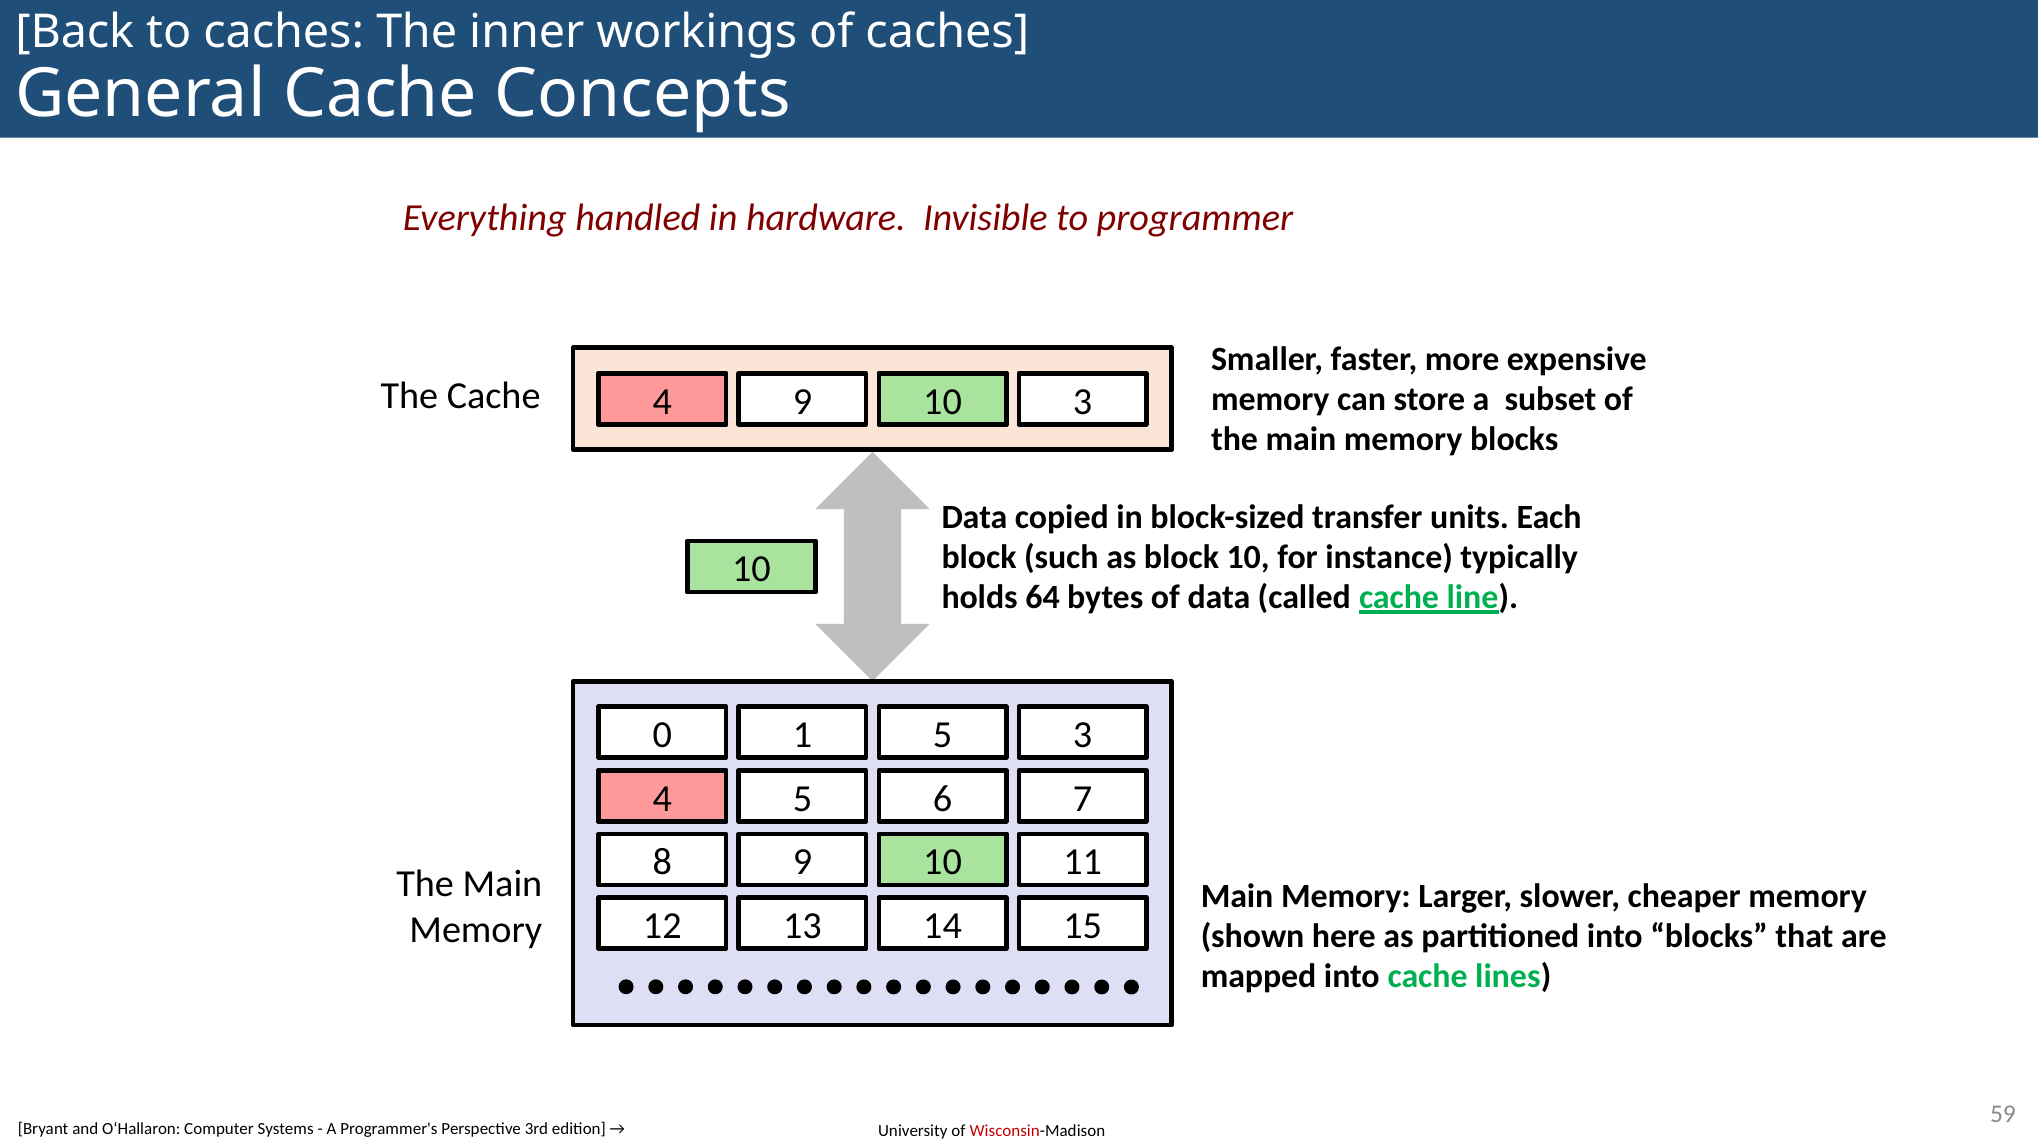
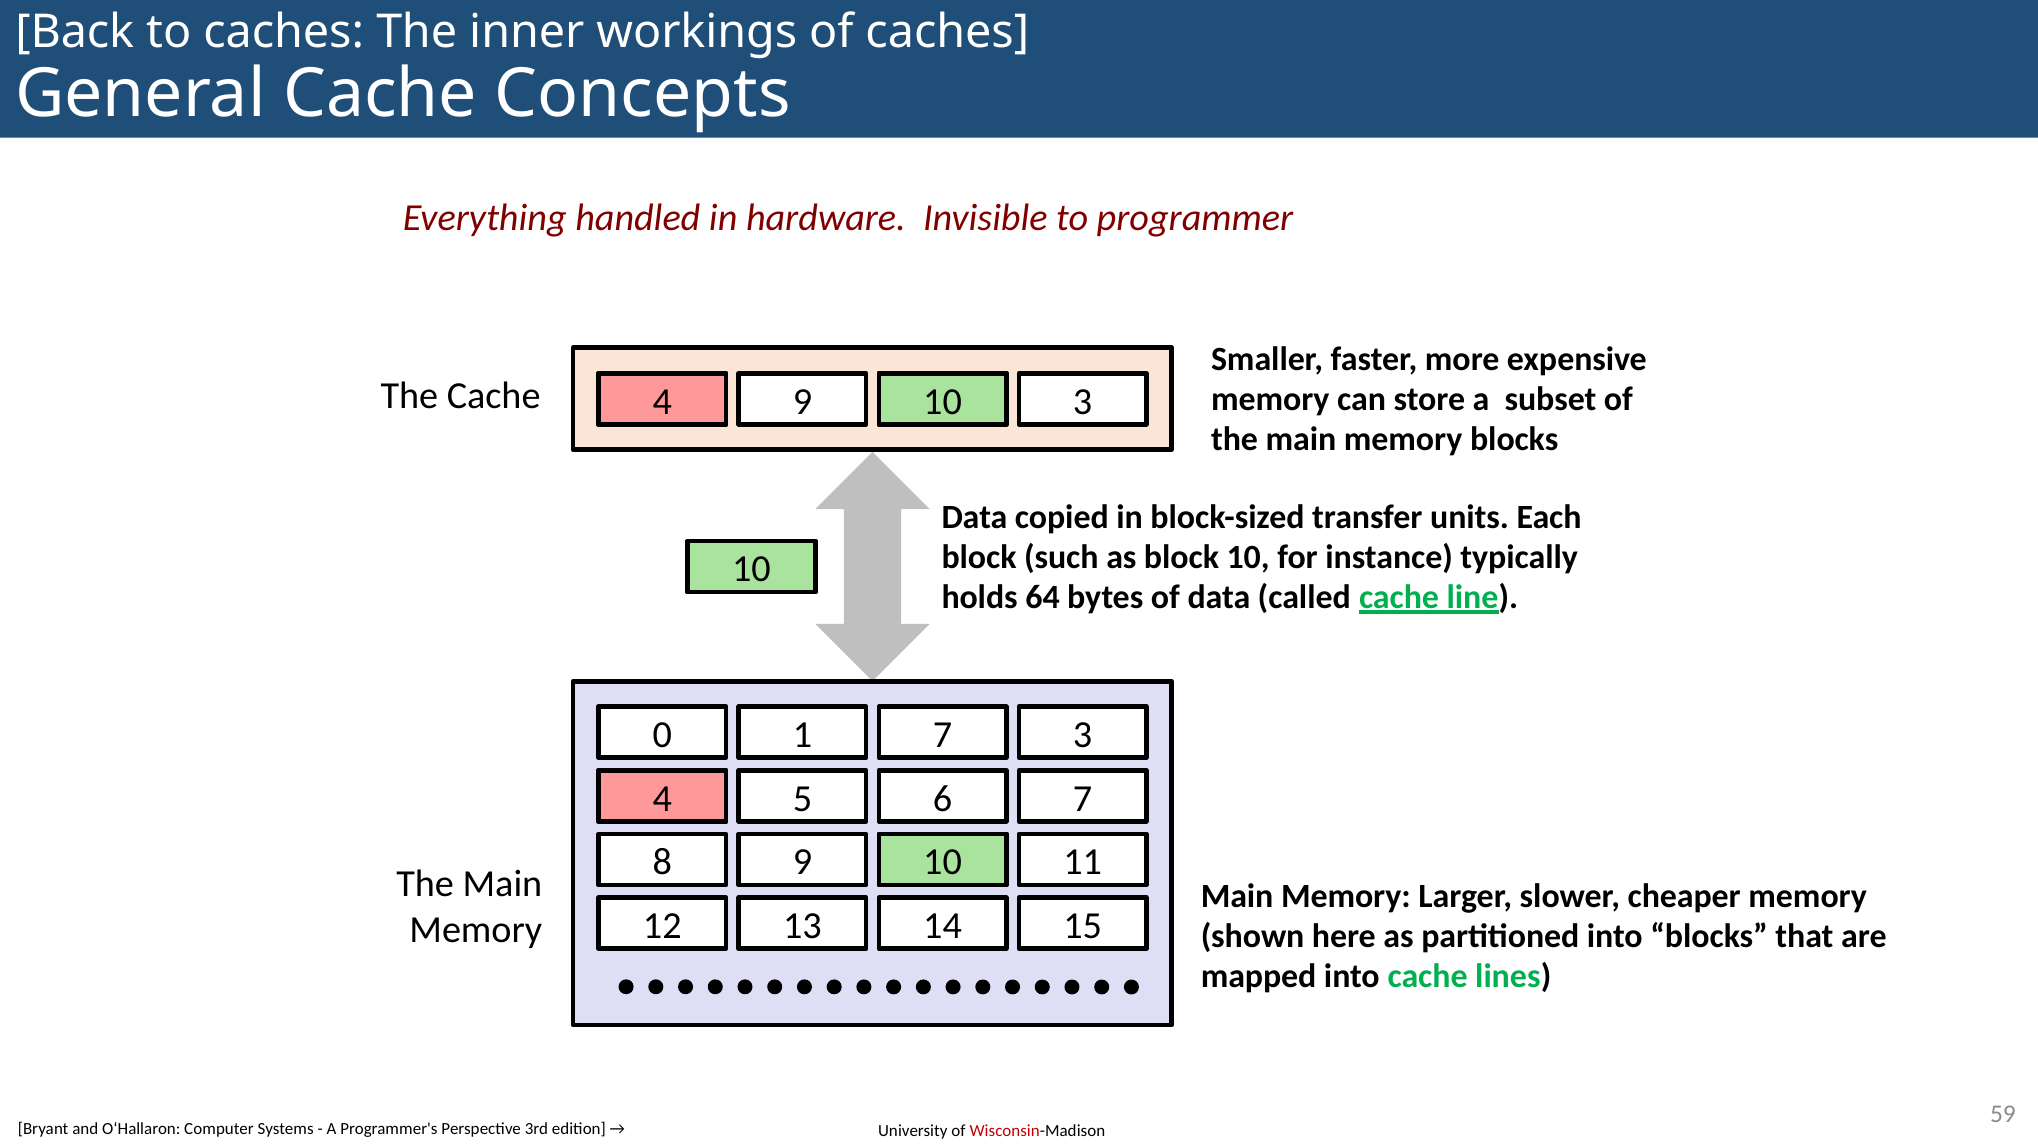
1 5: 5 -> 7 (943, 735)
